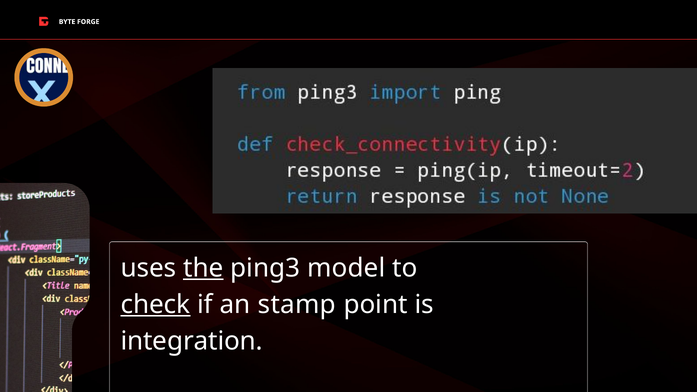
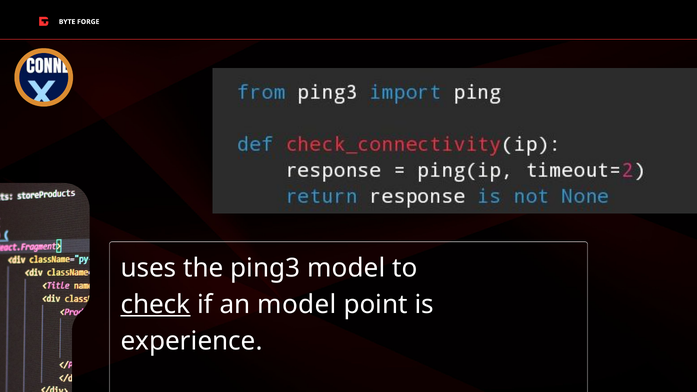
the underline: present -> none (203, 268)
an stamp: stamp -> model (297, 305)
integration: integration -> experience (192, 341)
